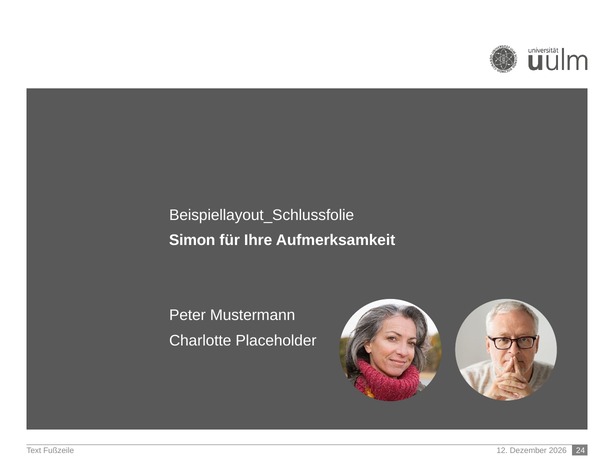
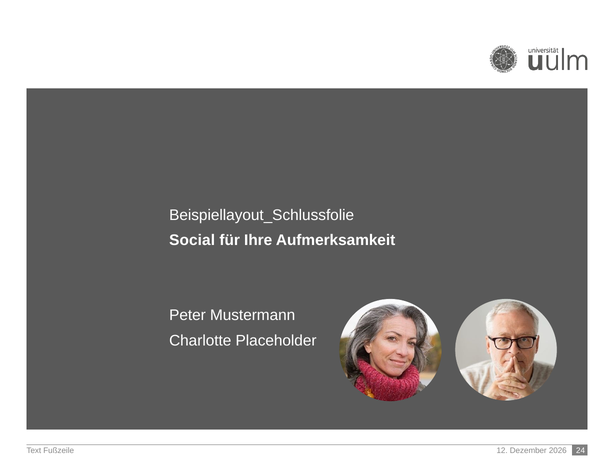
Simon: Simon -> Social (192, 240)
